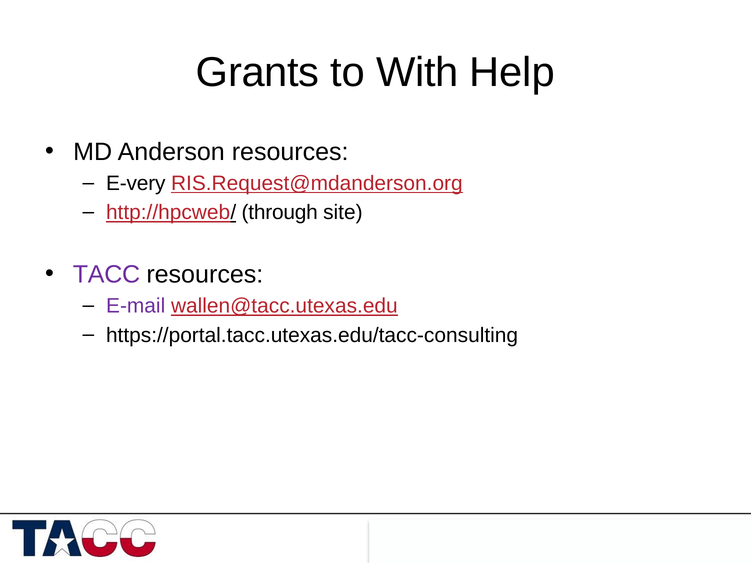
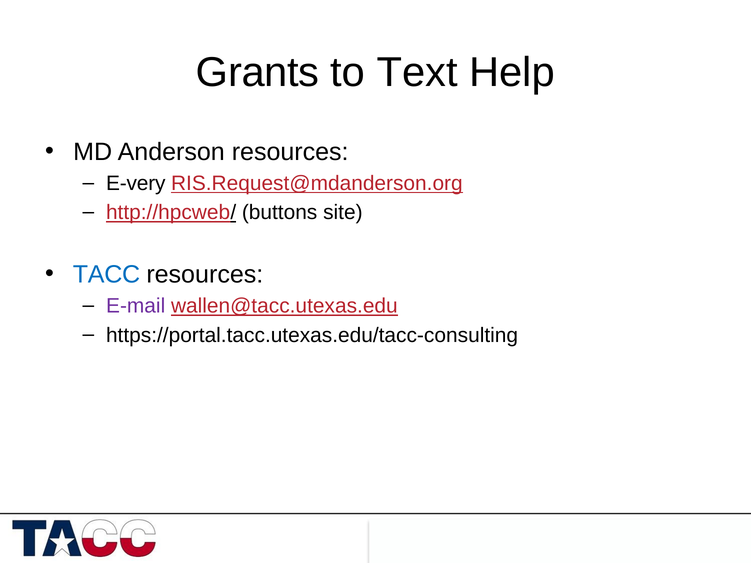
With: With -> Text (417, 72)
through: through -> buttons (280, 213)
TACC colour: purple -> blue (106, 275)
